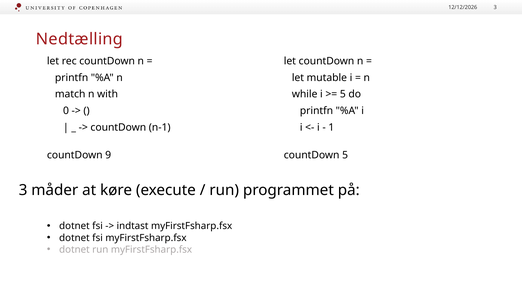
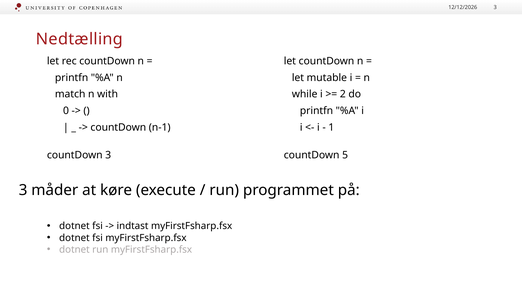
5: 5 -> 2 (343, 94)
countDown 9: 9 -> 3 (108, 155)
